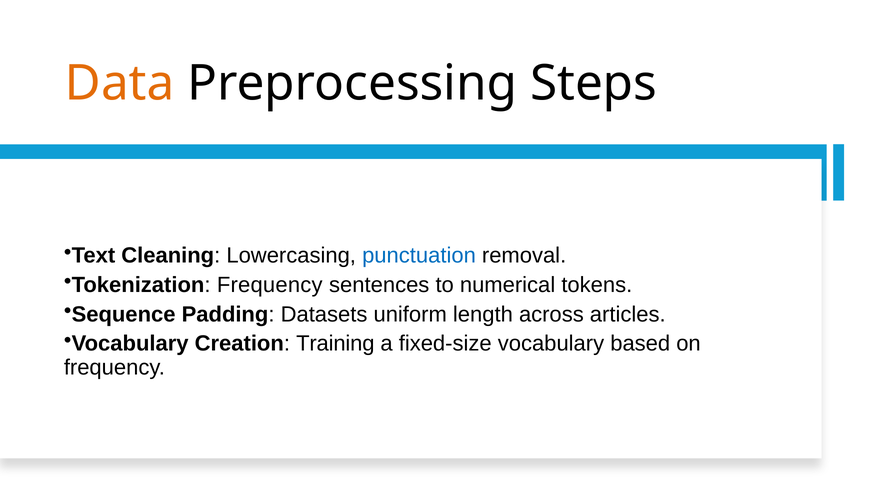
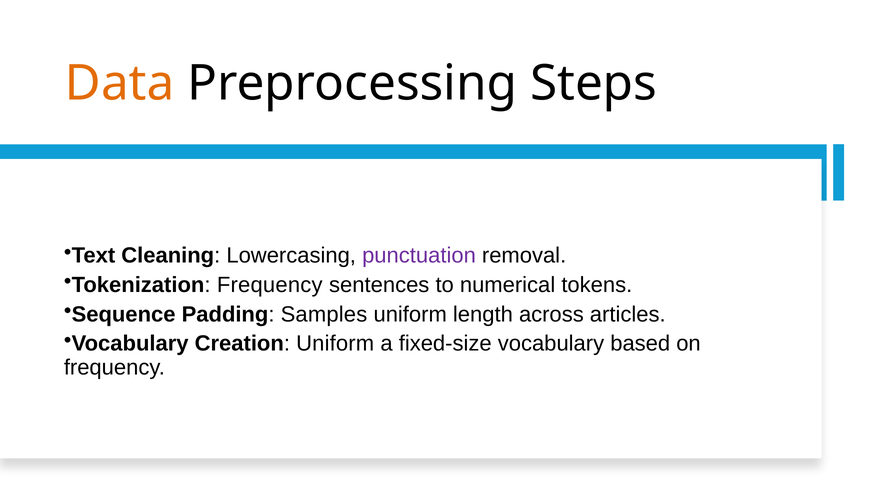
punctuation colour: blue -> purple (419, 256)
Datasets: Datasets -> Samples (324, 314)
Creation Training: Training -> Uniform (335, 343)
